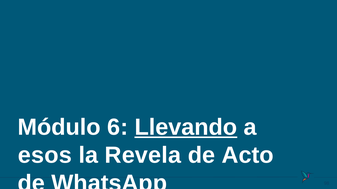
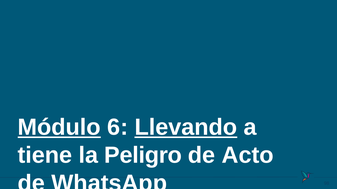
Módulo underline: none -> present (59, 128)
esos: esos -> tiene (45, 156)
Revela: Revela -> Peligro (143, 156)
